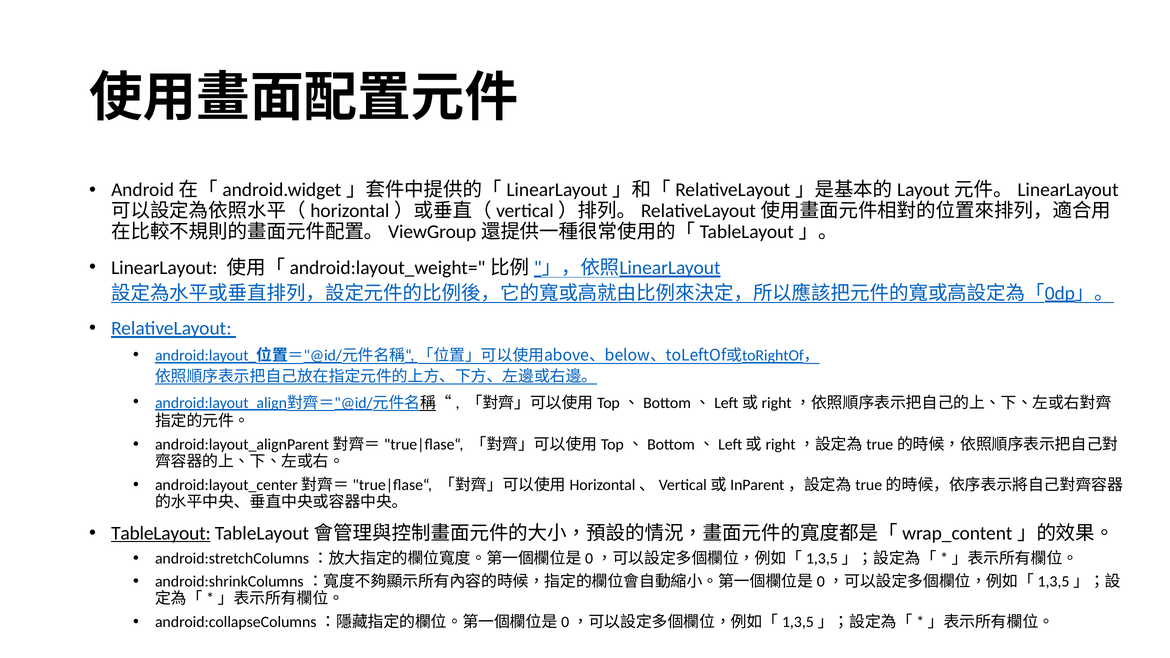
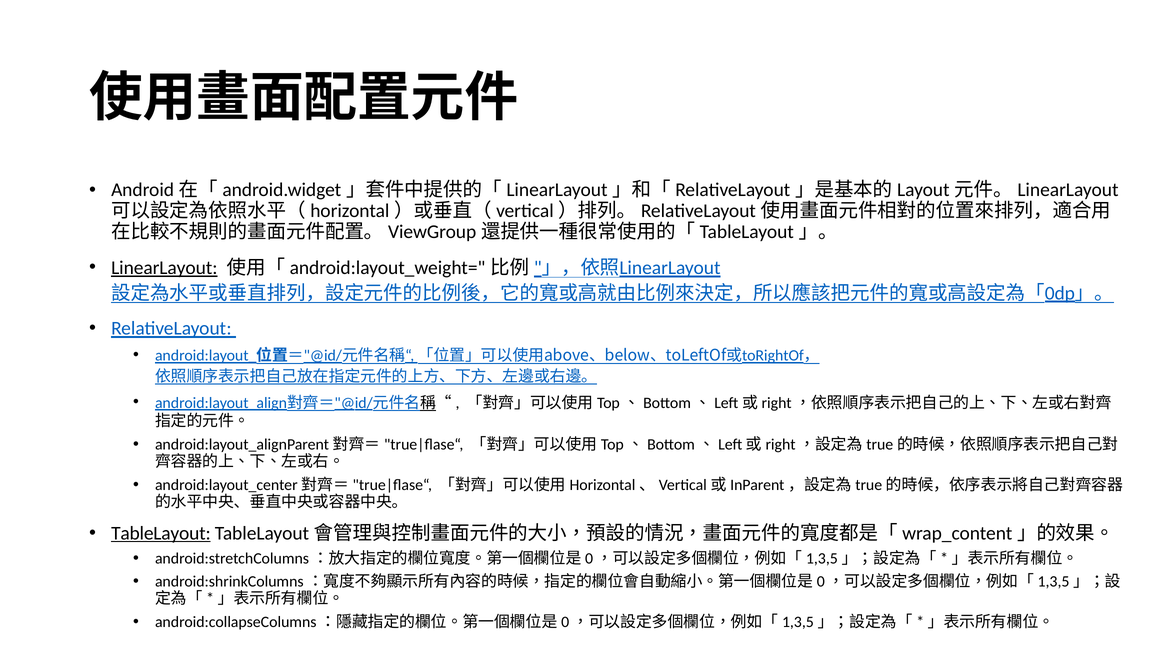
LinearLayout underline: none -> present (164, 268)
